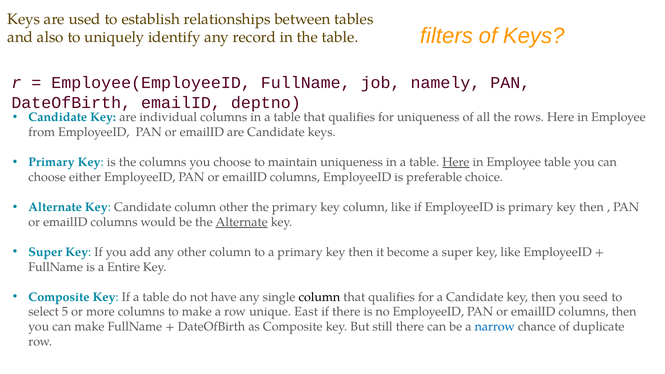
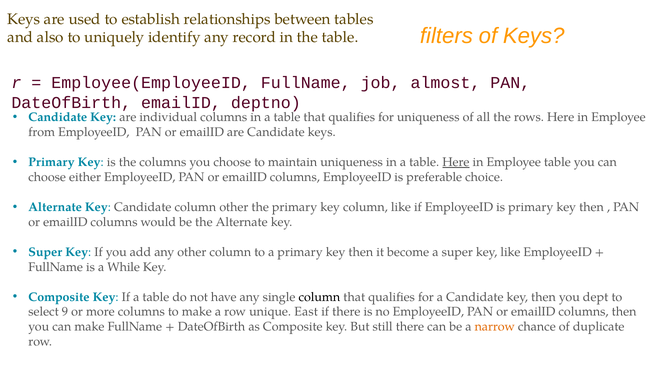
namely: namely -> almost (445, 83)
Alternate underline: present -> none (242, 222)
Entire: Entire -> While (124, 267)
seed: seed -> dept (596, 297)
5: 5 -> 9 (65, 312)
narrow colour: blue -> orange (495, 327)
